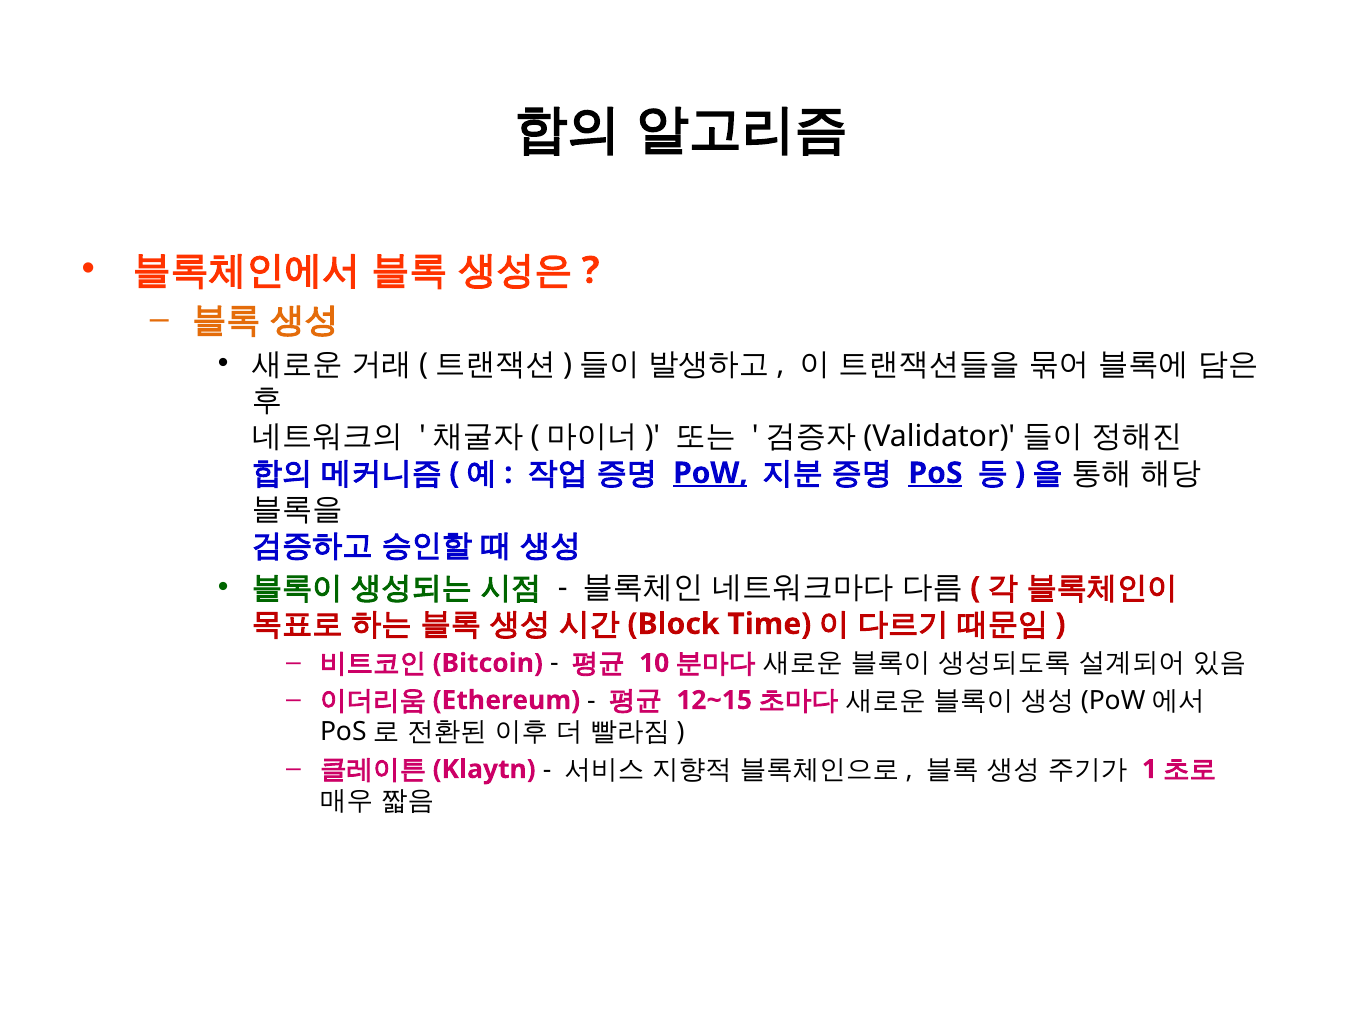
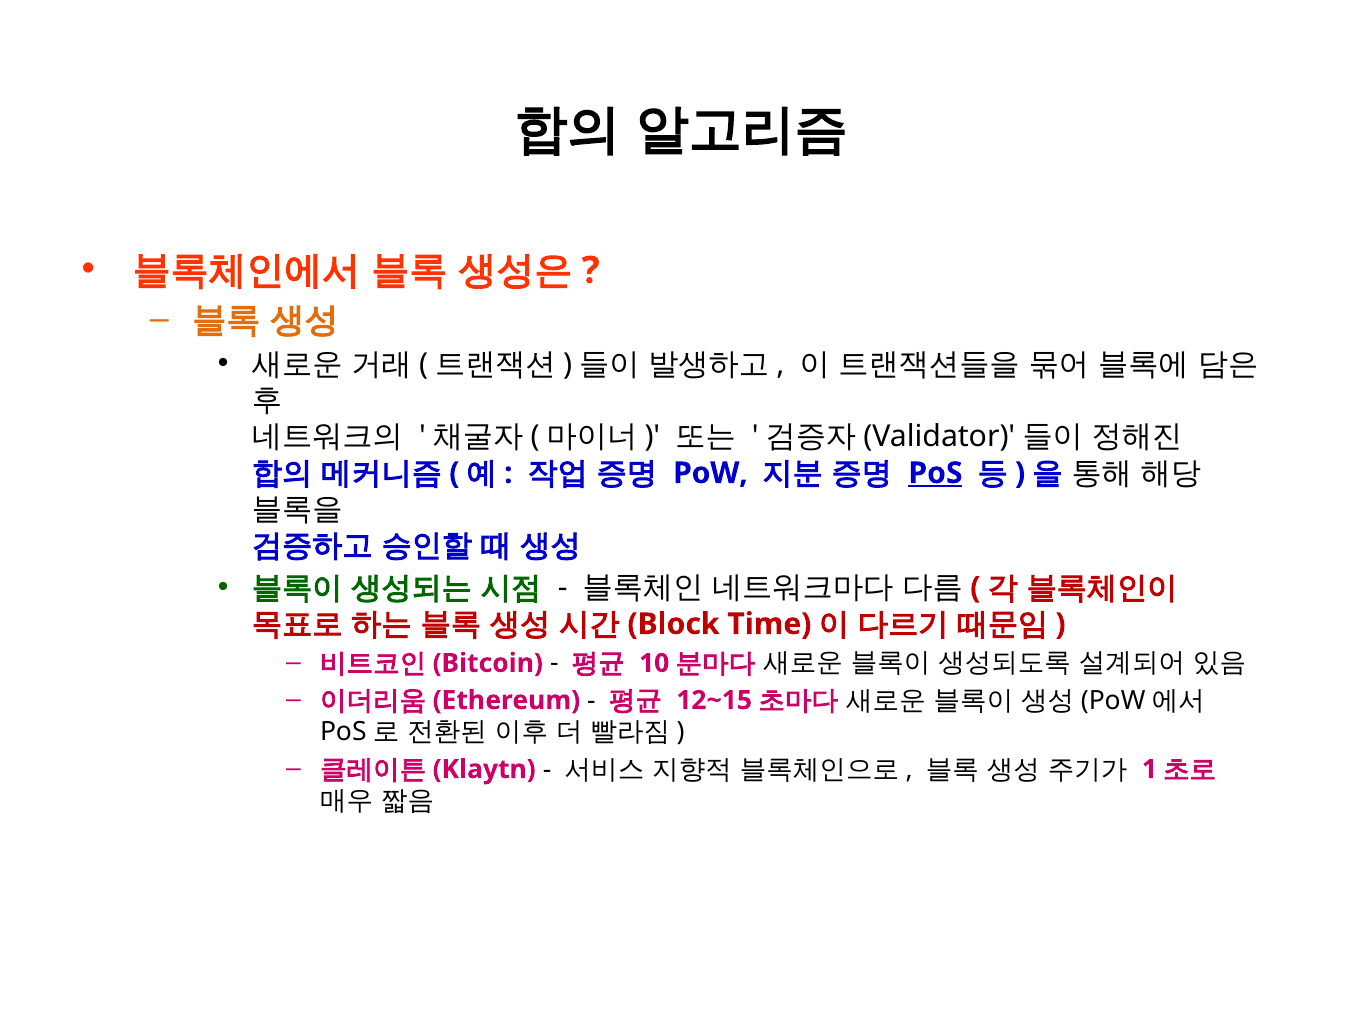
PoW underline: present -> none (710, 473)
